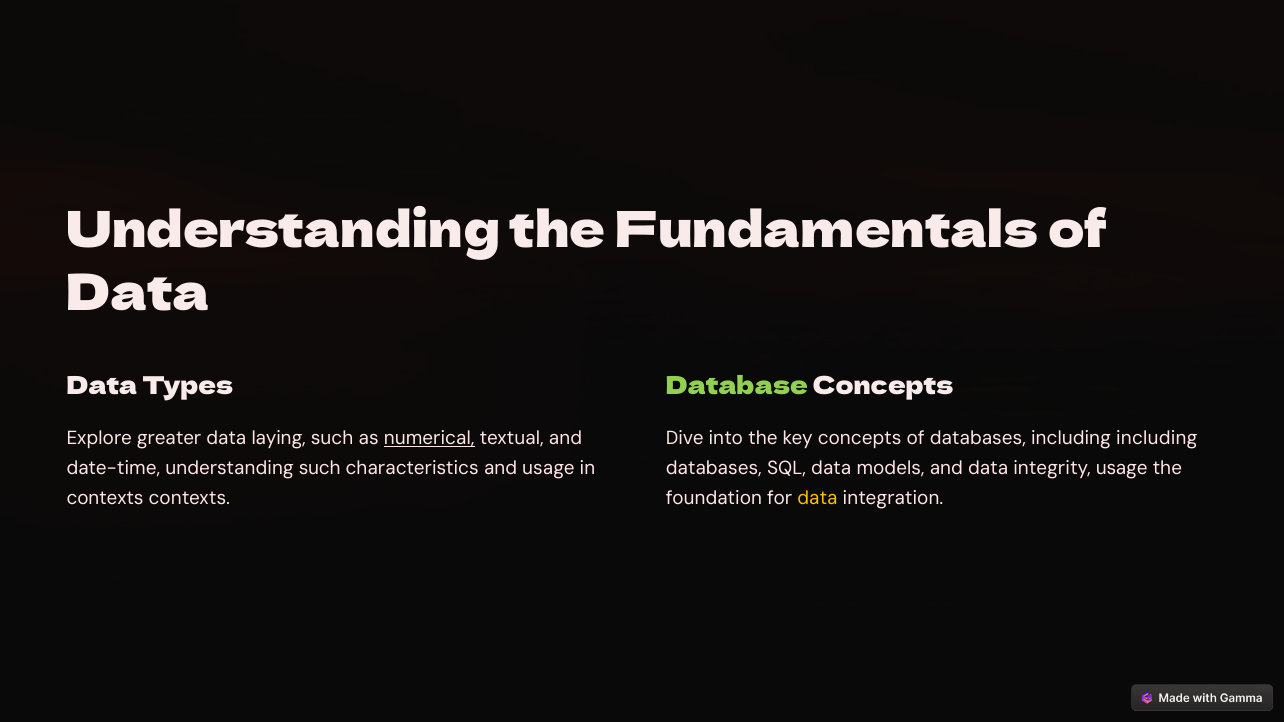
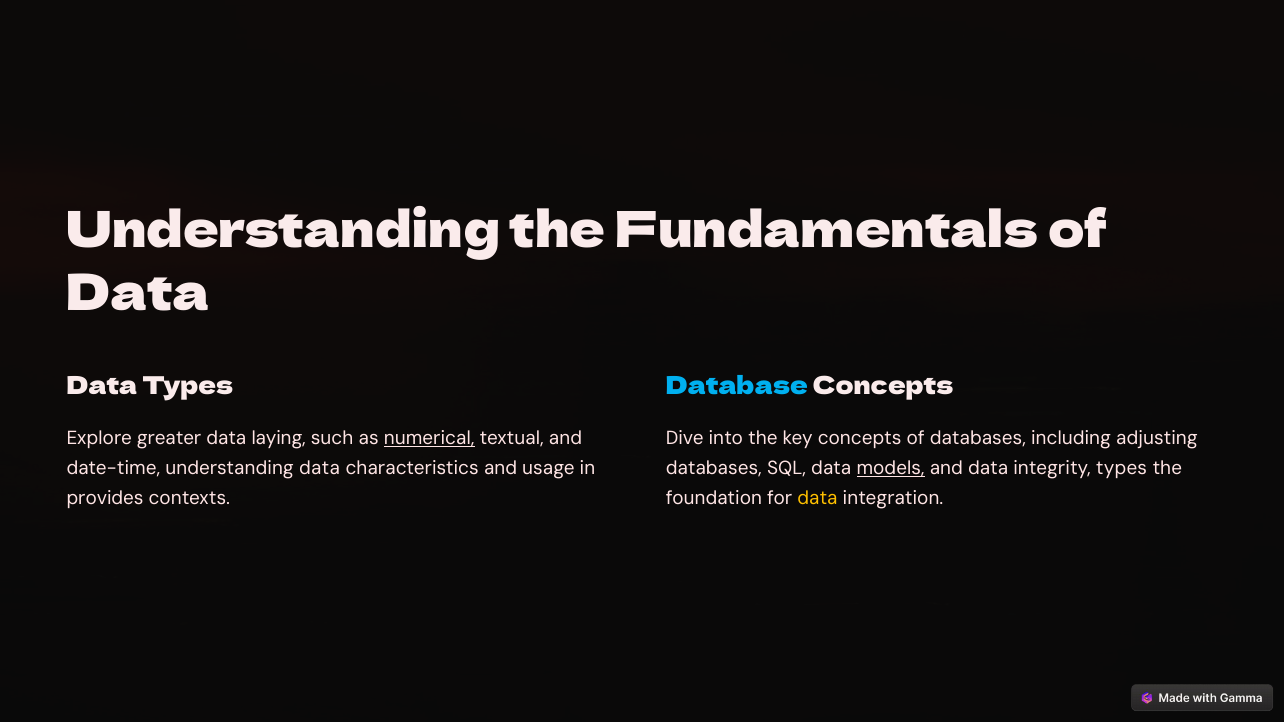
Database colour: light green -> light blue (737, 386)
including including: including -> adjusting (1157, 438)
understanding such: such -> data (320, 469)
models underline: none -> present (891, 469)
integrity usage: usage -> types (1122, 469)
contexts: contexts -> provides (105, 499)
